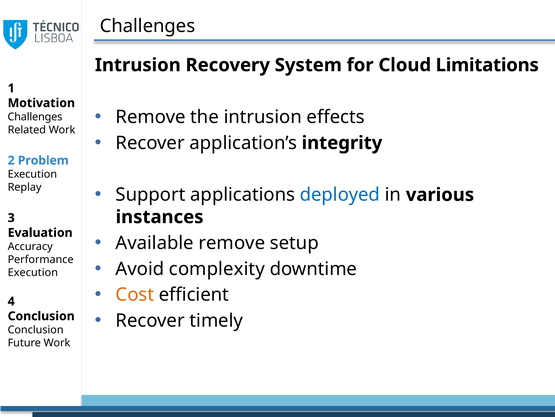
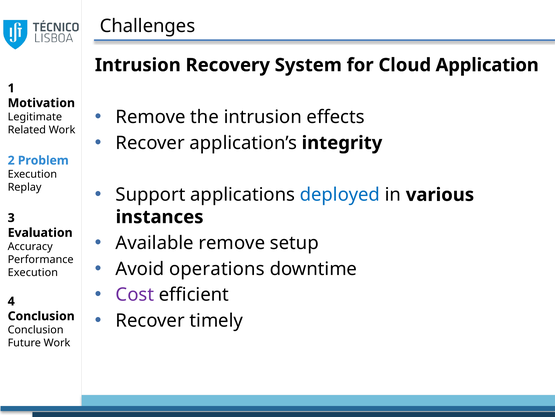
Limitations: Limitations -> Application (487, 65)
Challenges: Challenges -> Legitimate (35, 117)
complexity: complexity -> operations (217, 268)
Cost colour: orange -> purple (135, 294)
